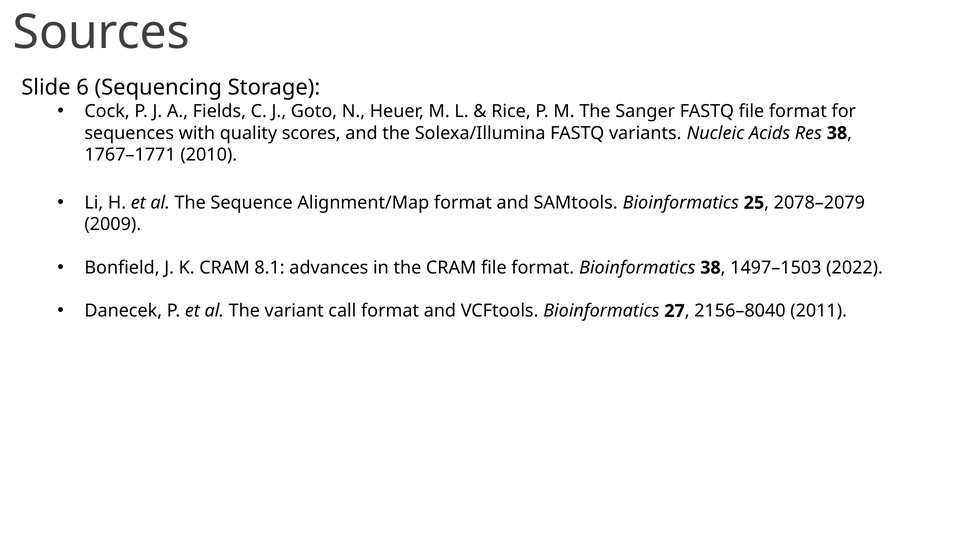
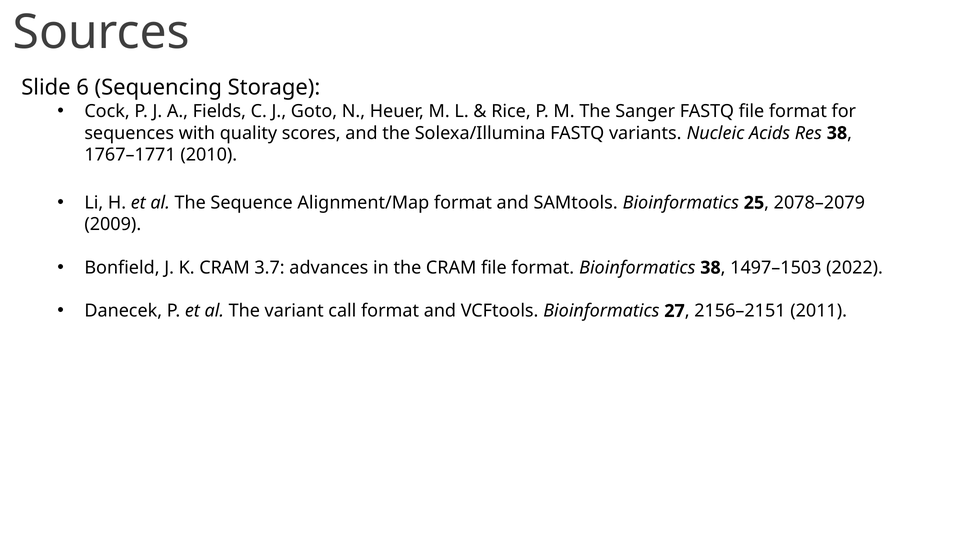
8.1: 8.1 -> 3.7 (270, 268)
2156–8040: 2156–8040 -> 2156–2151 (740, 311)
